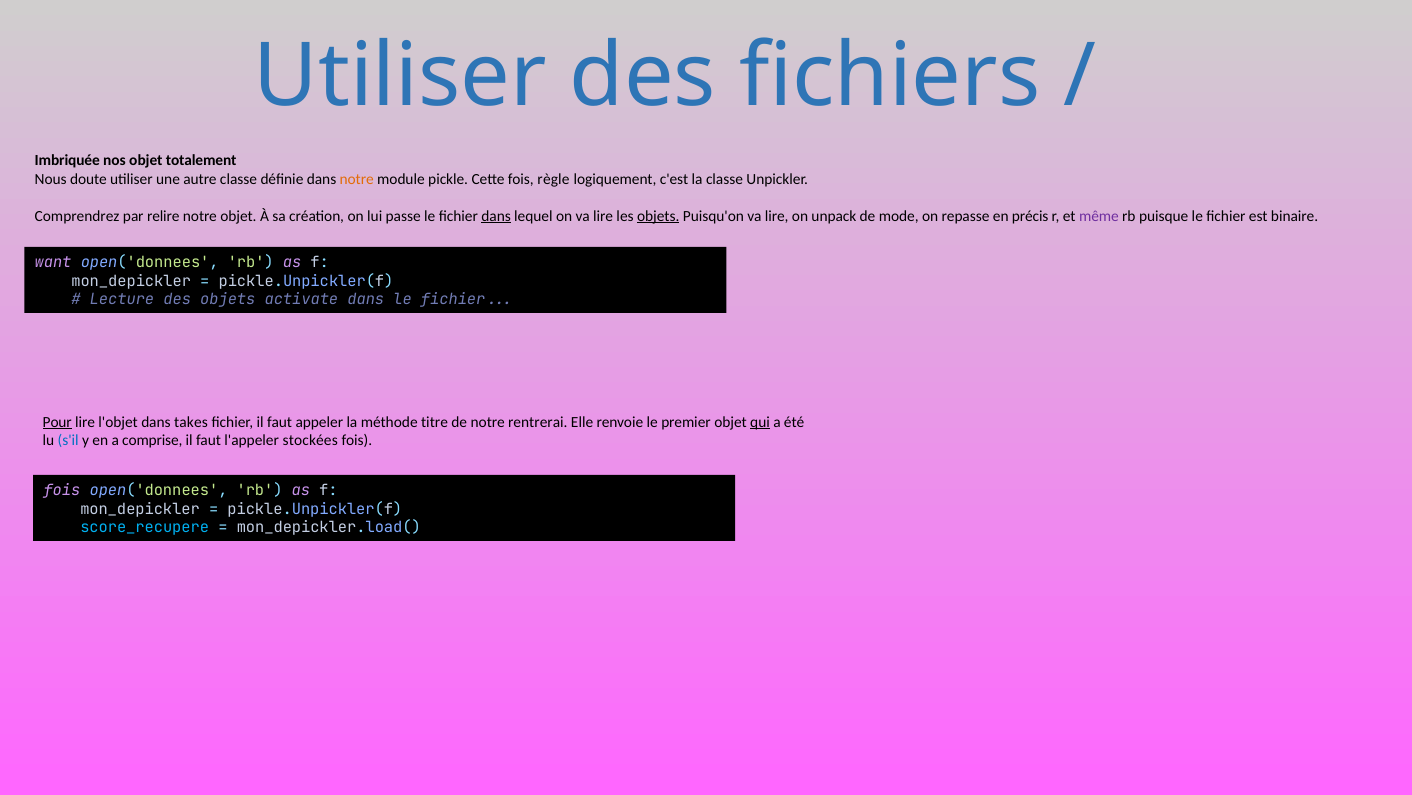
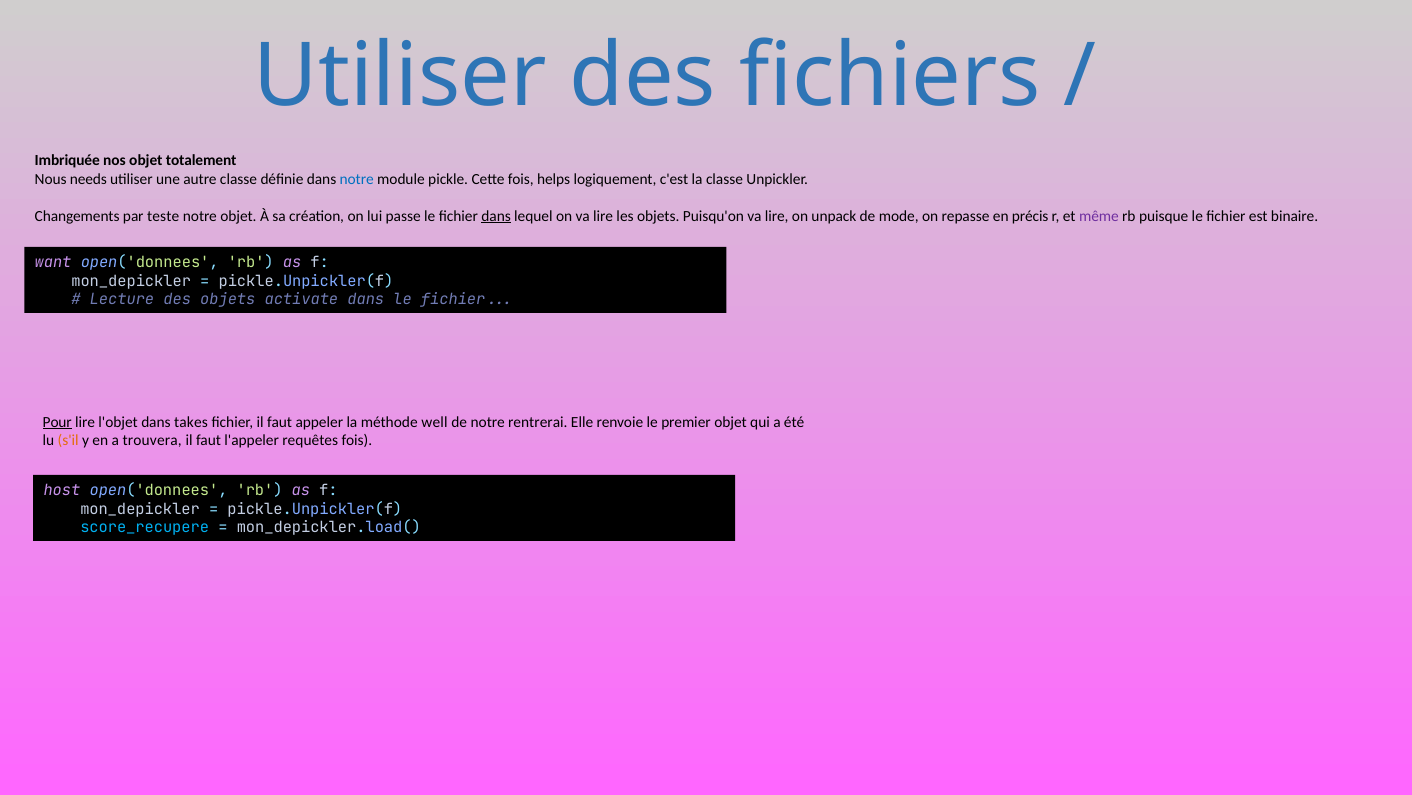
doute: doute -> needs (88, 179)
notre colour: orange -> blue (357, 179)
règle: règle -> helps (554, 179)
Comprendrez: Comprendrez -> Changements (77, 216)
relire: relire -> teste (163, 216)
objets underline: present -> none (658, 216)
titre: titre -> well (434, 422)
qui underline: present -> none (760, 422)
s'il colour: blue -> orange (68, 440)
comprise: comprise -> trouvera (152, 440)
stockées: stockées -> requêtes (310, 440)
fois: fois -> host (62, 490)
